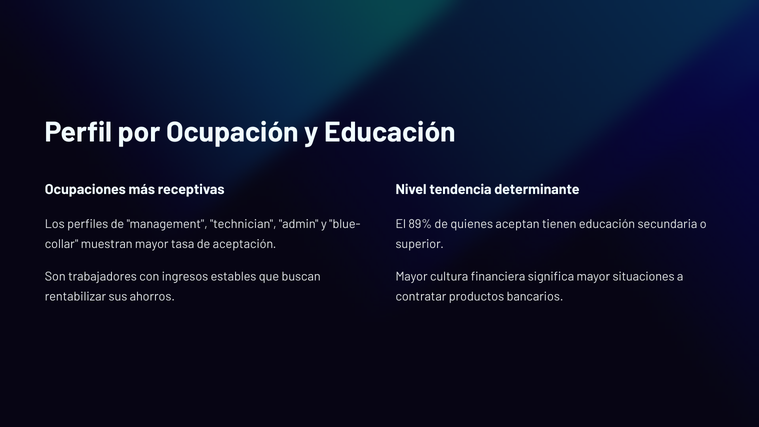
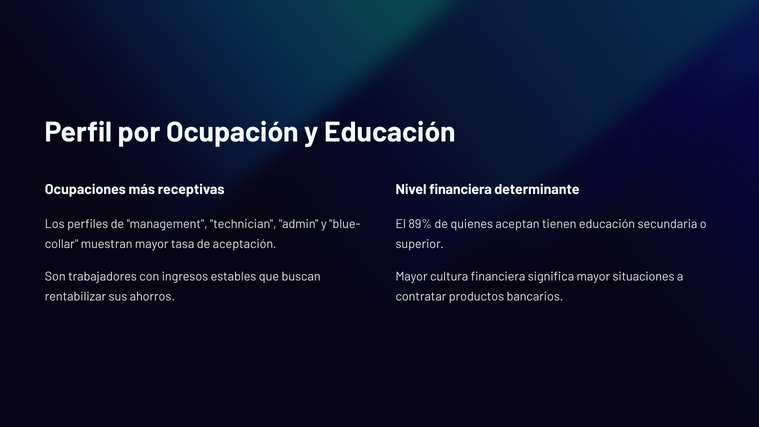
Nivel tendencia: tendencia -> financiera (461, 190)
